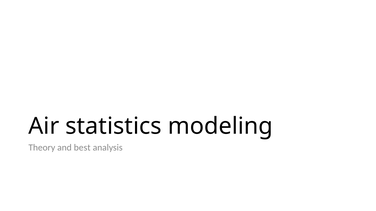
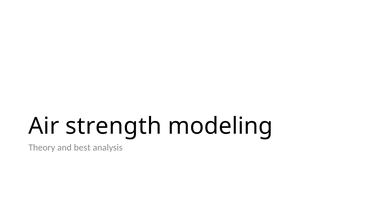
statistics: statistics -> strength (113, 126)
